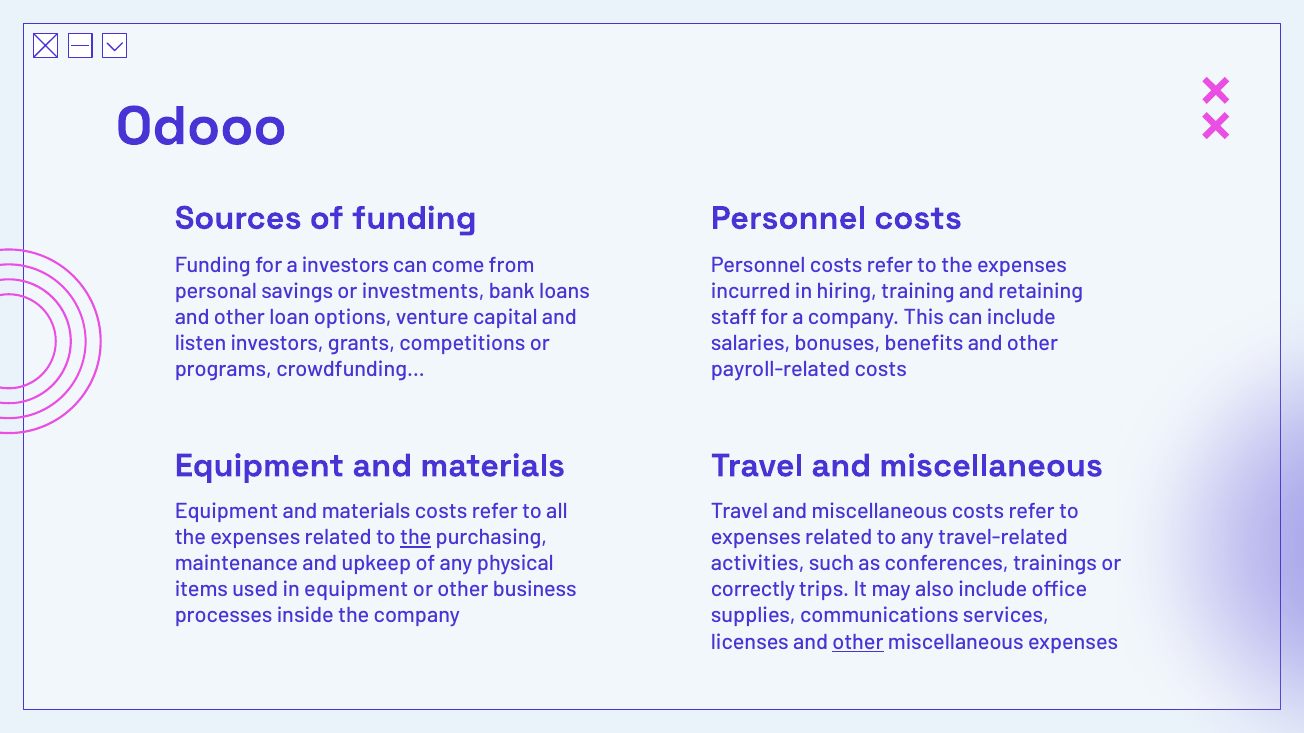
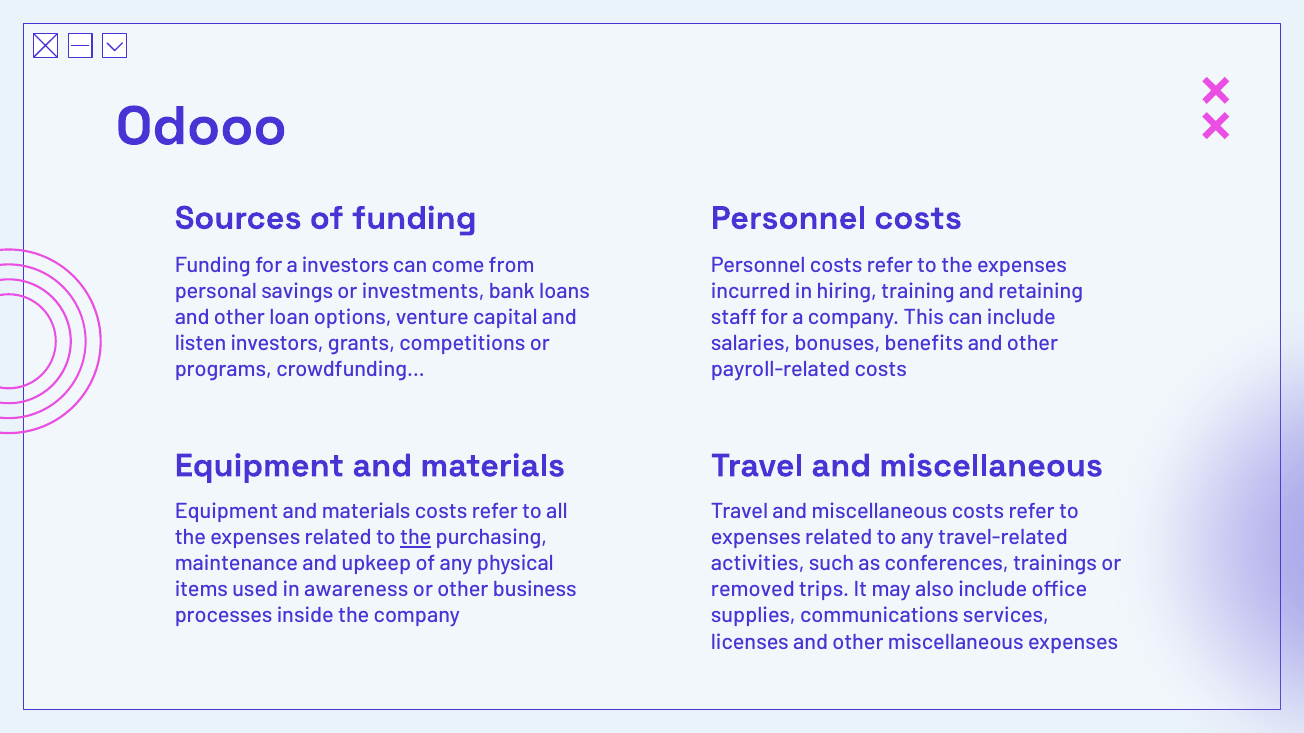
in equipment: equipment -> awareness (356, 590)
correctly: correctly -> removed (753, 590)
other underline: present -> none (858, 642)
